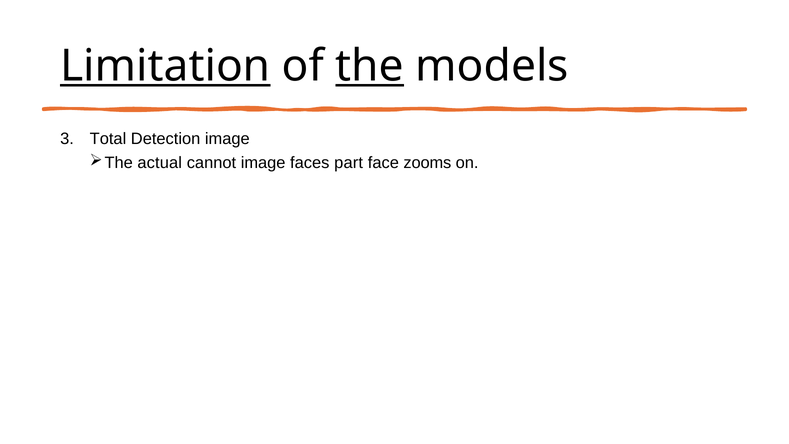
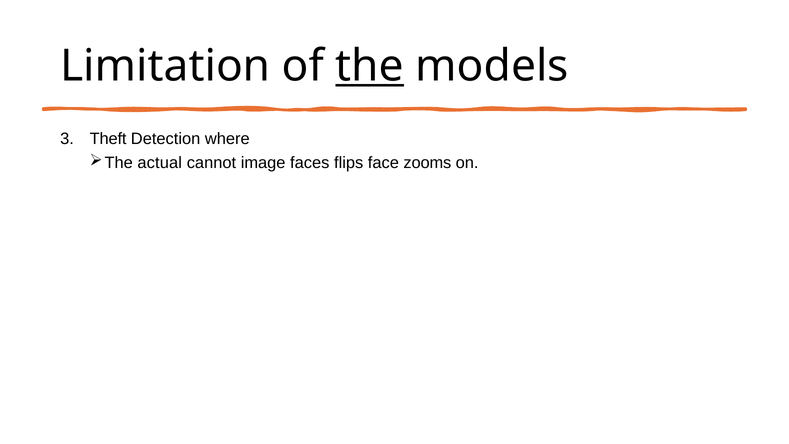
Limitation underline: present -> none (165, 66)
Total: Total -> Theft (108, 139)
Detection image: image -> where (227, 139)
part: part -> flips (349, 163)
